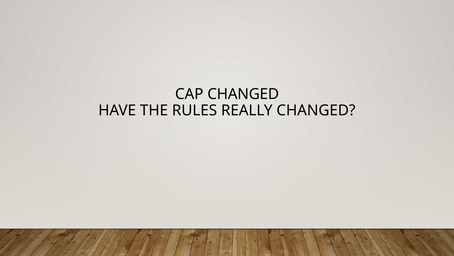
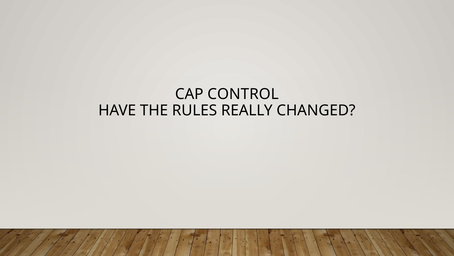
CAP CHANGED: CHANGED -> CONTROL (243, 94)
